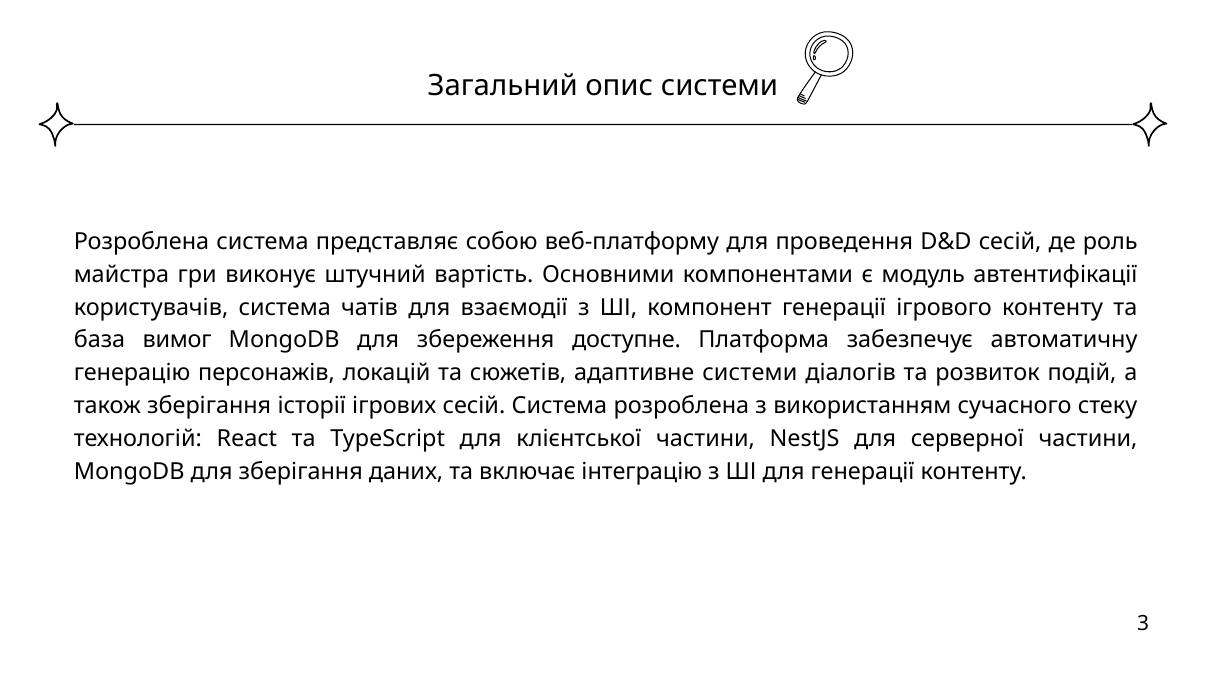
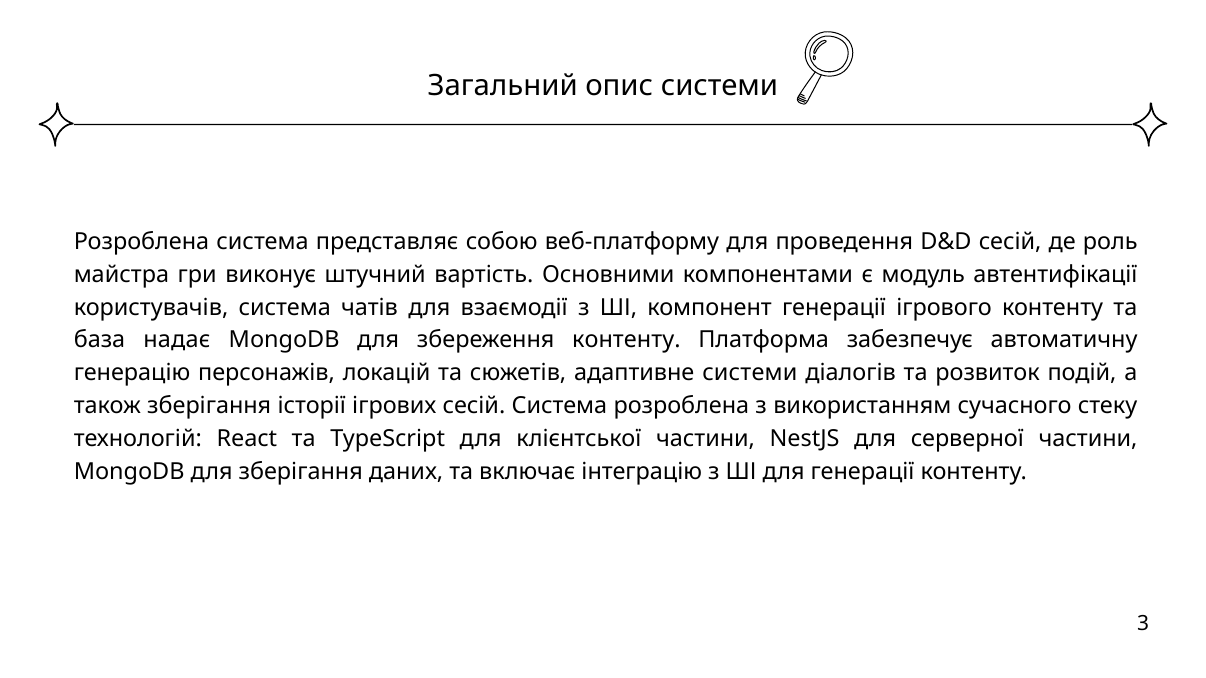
вимог: вимог -> надає (177, 340)
збереження доступне: доступне -> контенту (626, 340)
